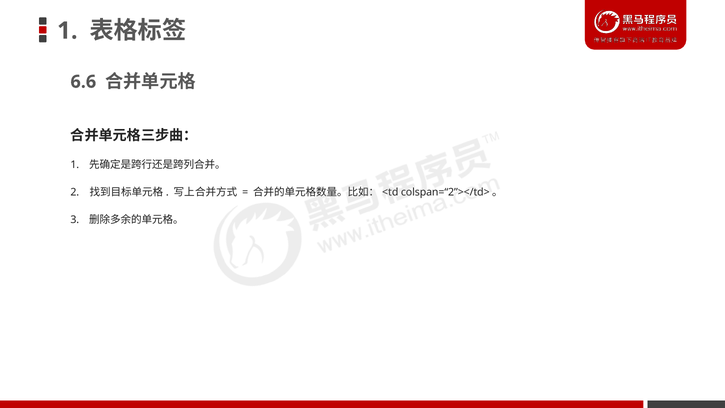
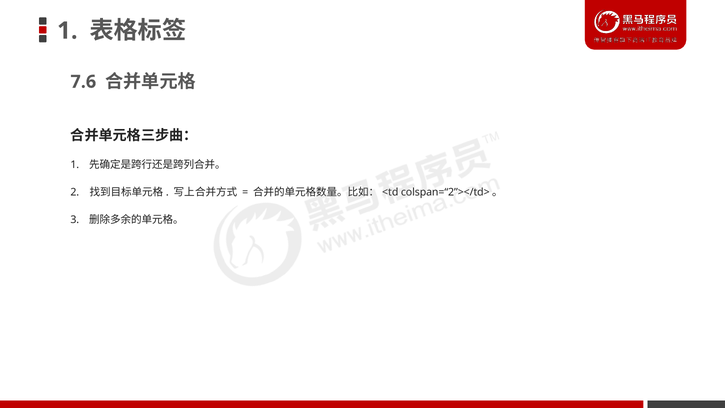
6.6: 6.6 -> 7.6 (83, 82)
